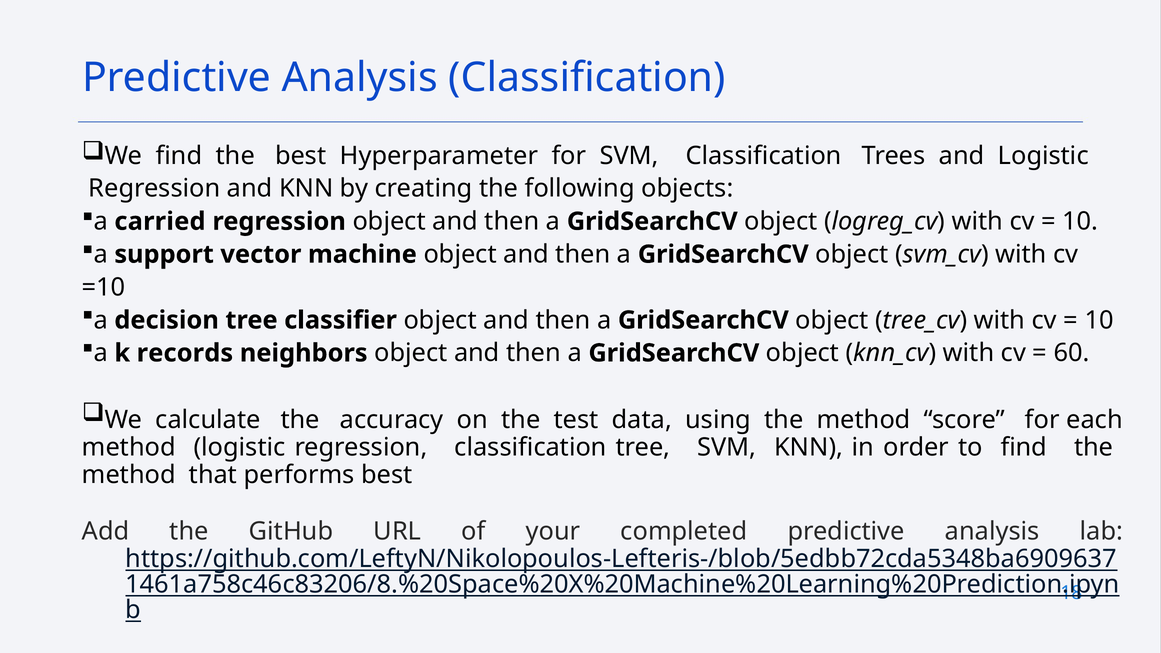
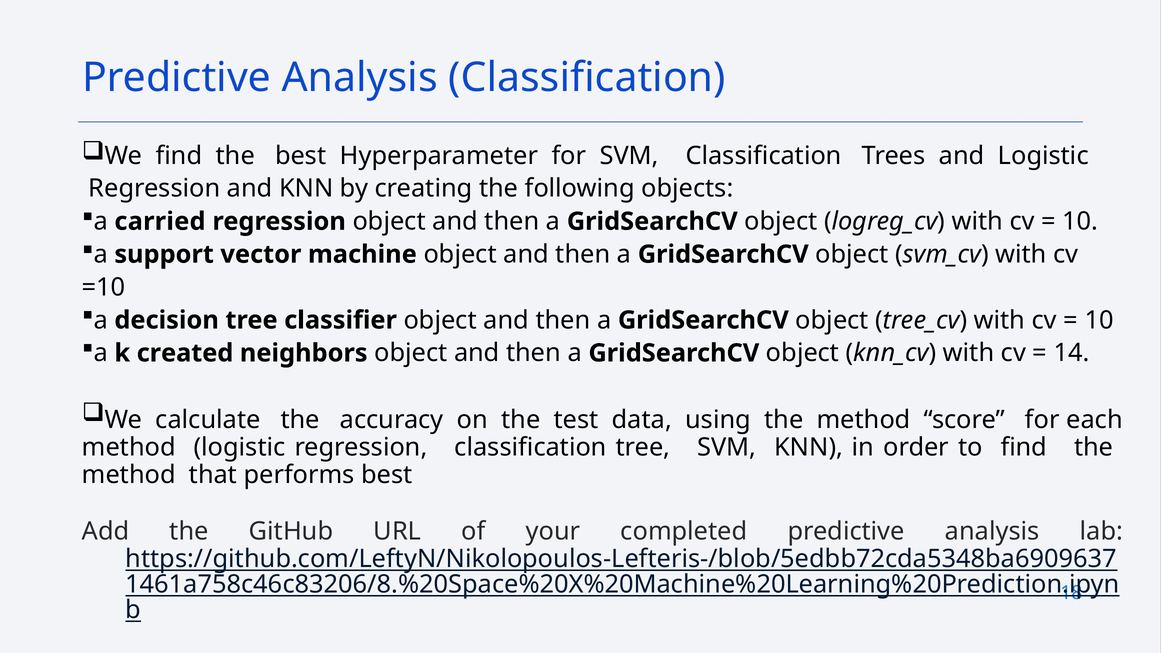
records: records -> created (185, 353)
60: 60 -> 14 (1072, 353)
